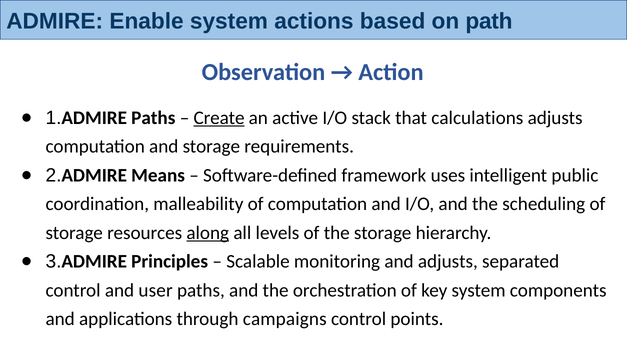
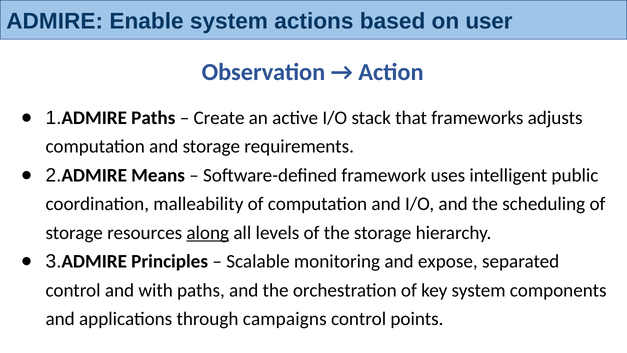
path: path -> user (489, 21)
Create underline: present -> none (219, 118)
calculations: calculations -> frameworks (477, 118)
and adjusts: adjusts -> expose (448, 261)
user: user -> with (156, 290)
